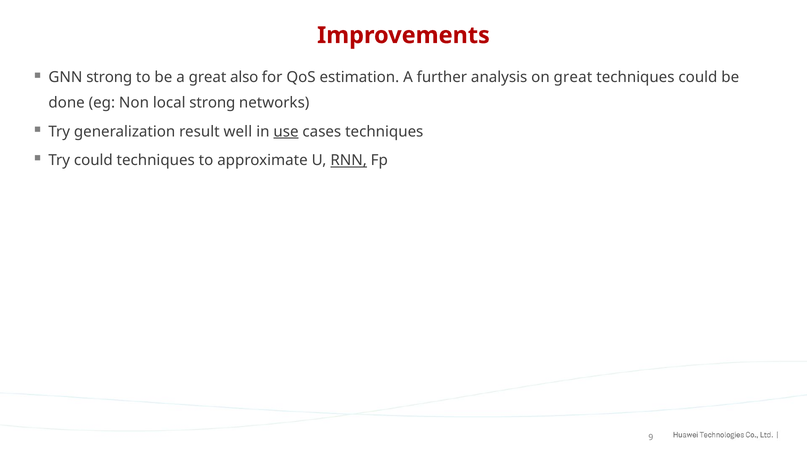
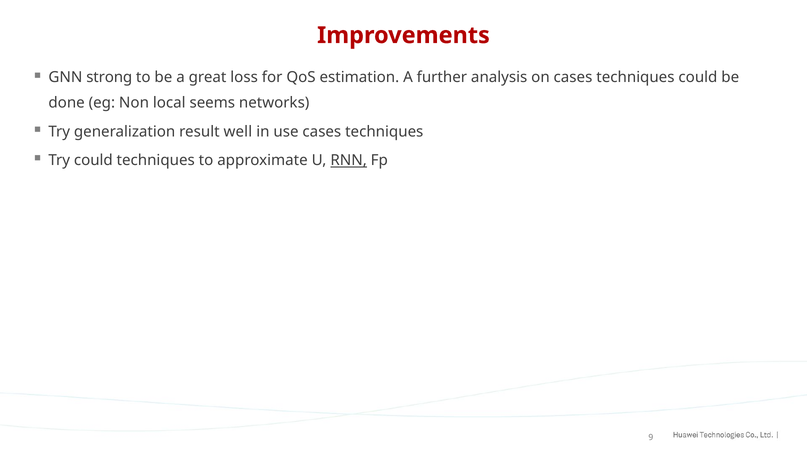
also: also -> loss (244, 77)
on great: great -> cases (573, 77)
local strong: strong -> seems (212, 103)
use underline: present -> none (286, 132)
